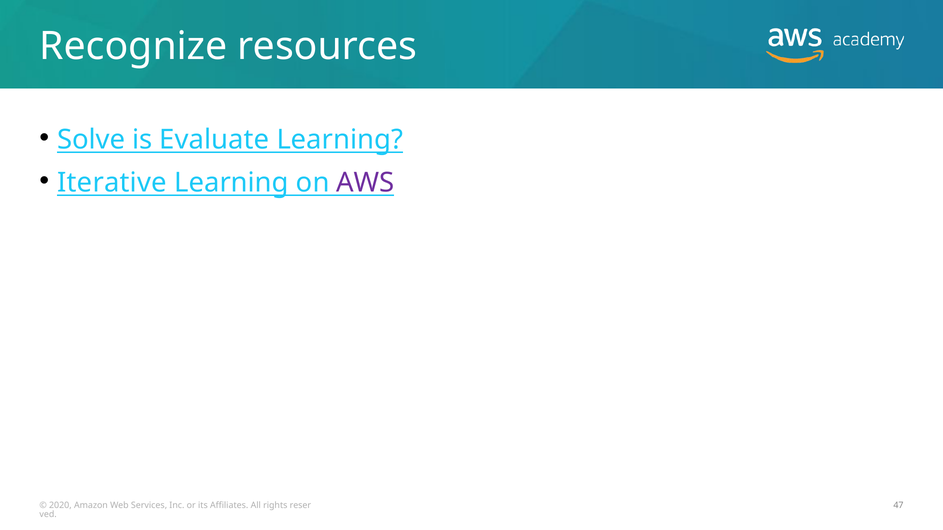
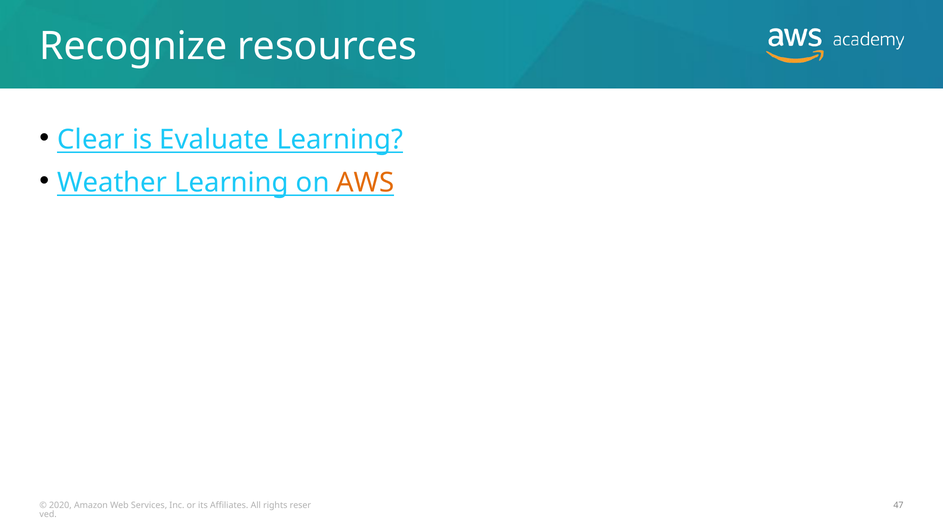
Solve: Solve -> Clear (91, 140)
Iterative: Iterative -> Weather (112, 183)
AWS colour: purple -> orange (365, 183)
